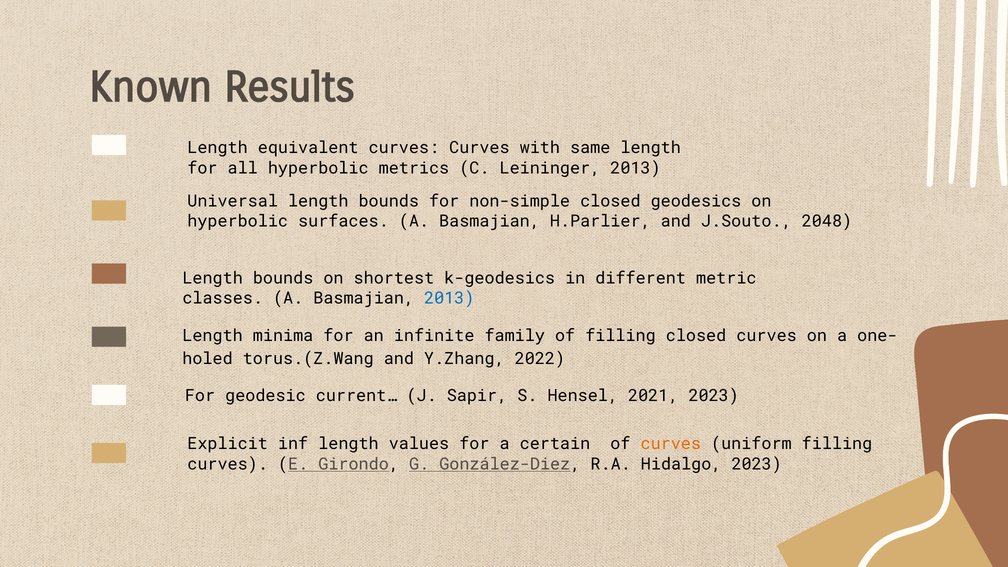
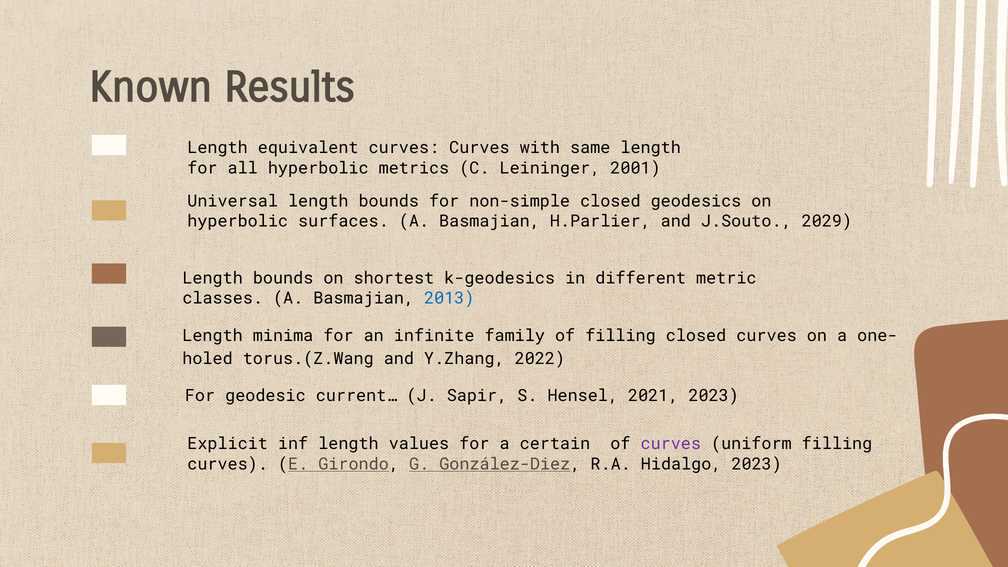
Leininger 2013: 2013 -> 2001 (636, 168)
2048: 2048 -> 2029 (827, 221)
curves colour: orange -> purple (671, 444)
